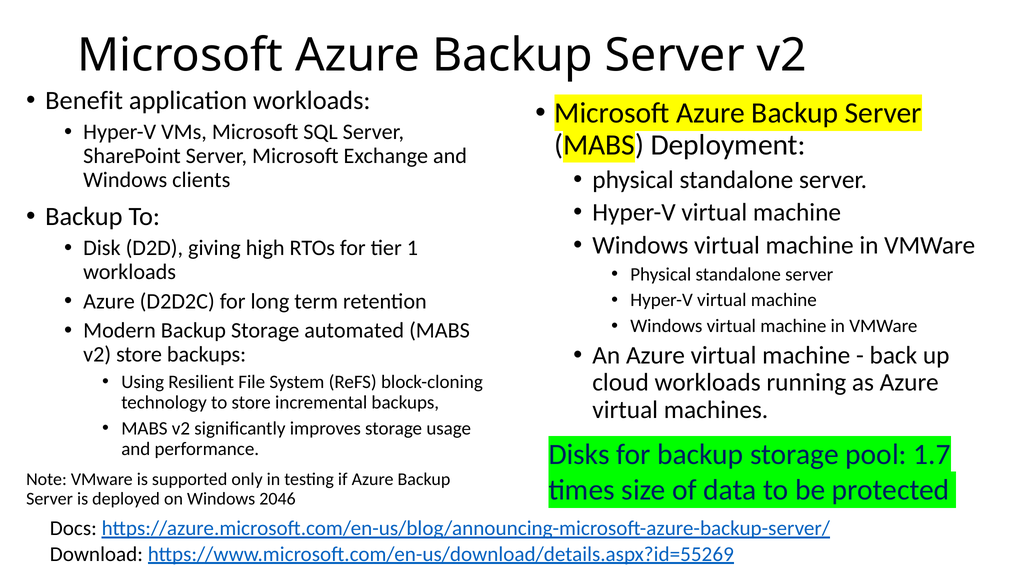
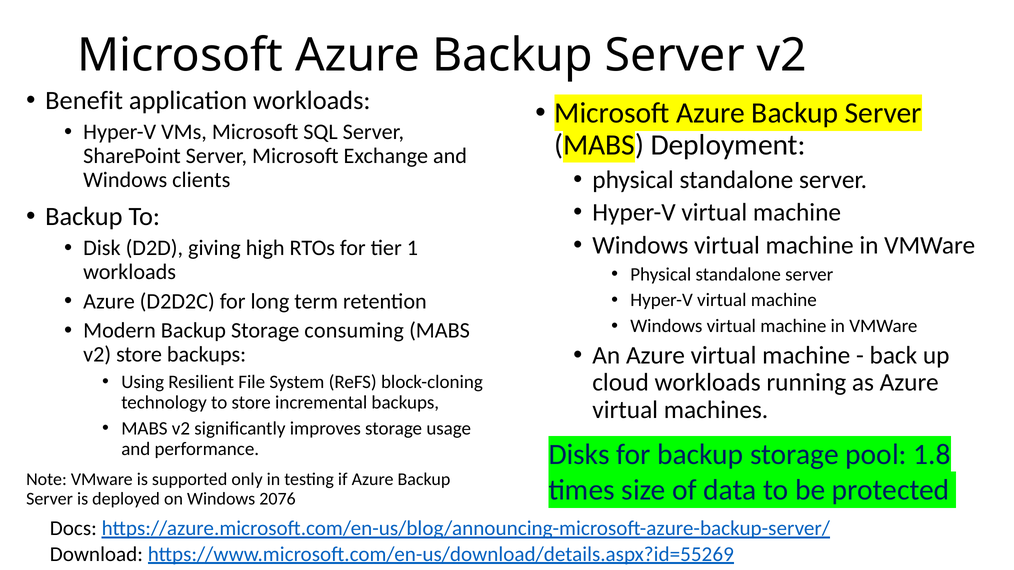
automated: automated -> consuming (354, 331)
1.7: 1.7 -> 1.8 (932, 455)
2046: 2046 -> 2076 (277, 499)
